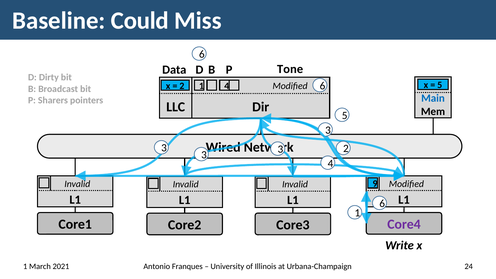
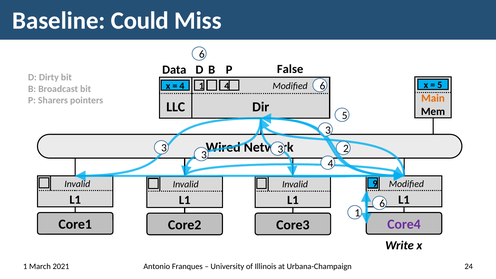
Tone: Tone -> False (290, 69)
2: 2 -> 4 (182, 86)
Main colour: blue -> orange (433, 98)
